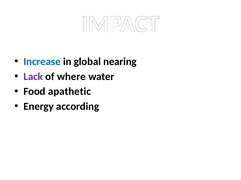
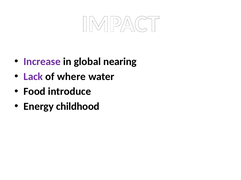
Increase colour: blue -> purple (42, 62)
apathetic: apathetic -> introduce (70, 92)
according: according -> childhood (78, 107)
